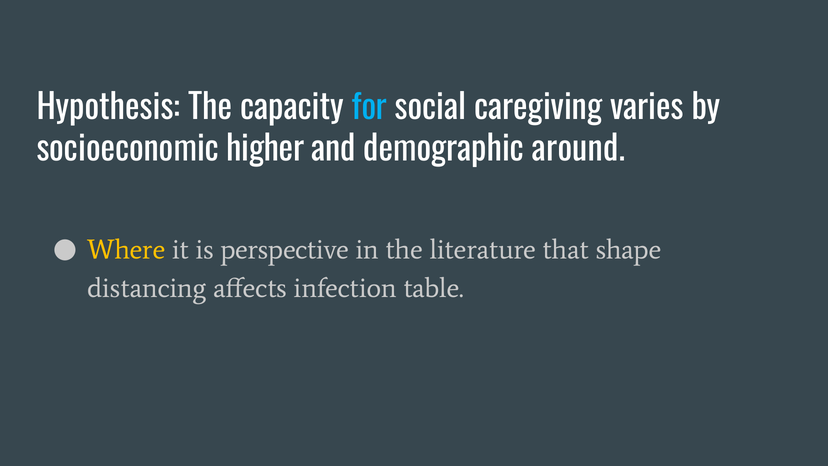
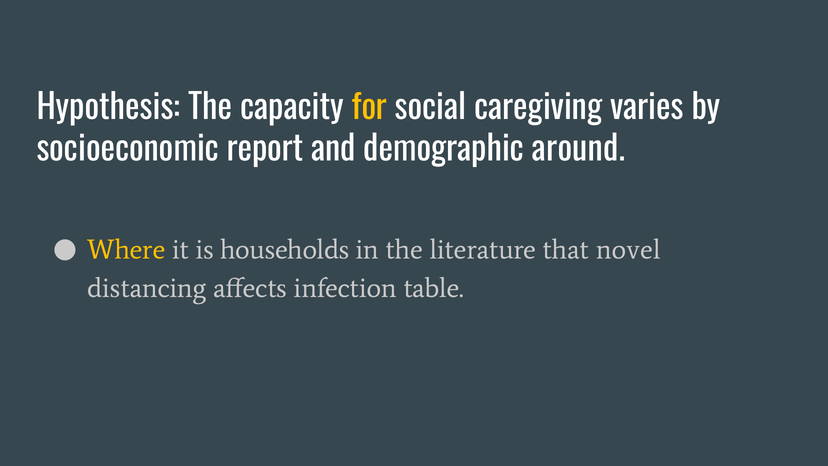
for colour: light blue -> yellow (369, 108)
higher: higher -> report (265, 149)
perspective: perspective -> households (285, 250)
shape: shape -> novel (628, 250)
